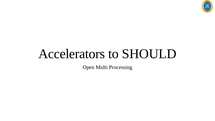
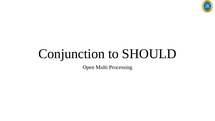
Accelerators: Accelerators -> Conjunction (72, 54)
